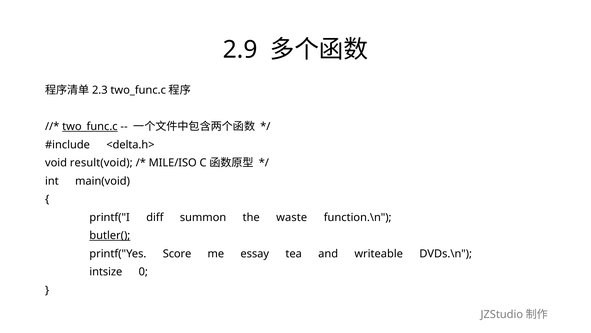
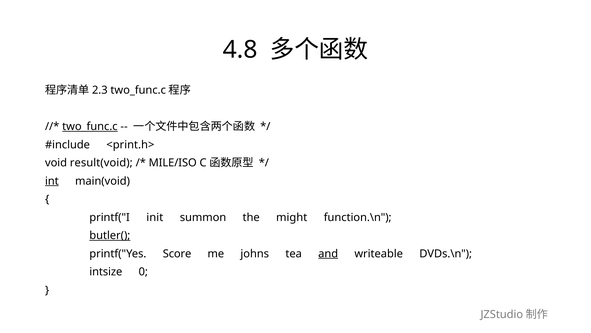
2.9: 2.9 -> 4.8 (240, 50)
<delta.h>: <delta.h> -> <print.h> (130, 144)
int underline: none -> present (52, 181)
diff: diff -> init (155, 217)
waste: waste -> might (292, 217)
essay: essay -> johns (255, 253)
and underline: none -> present (328, 253)
